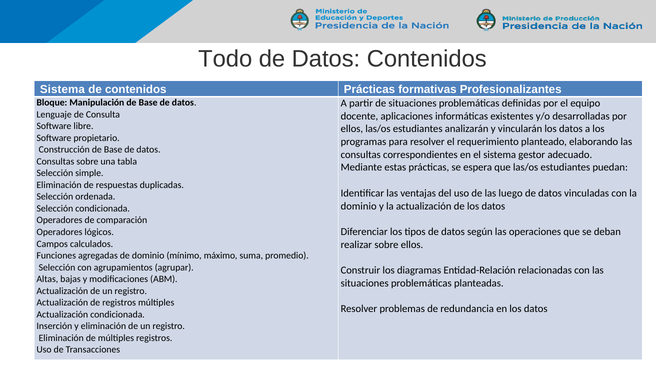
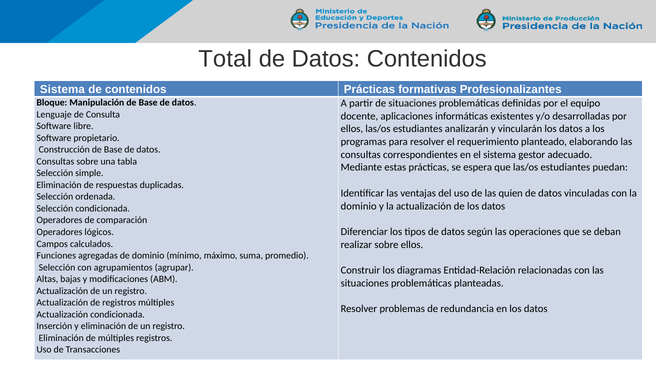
Todo: Todo -> Total (225, 59)
luego: luego -> quien (511, 193)
